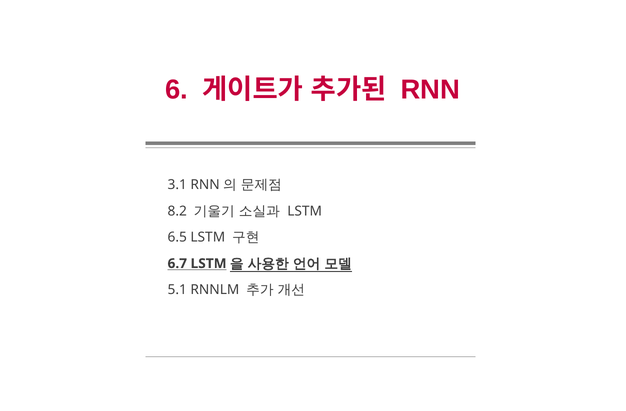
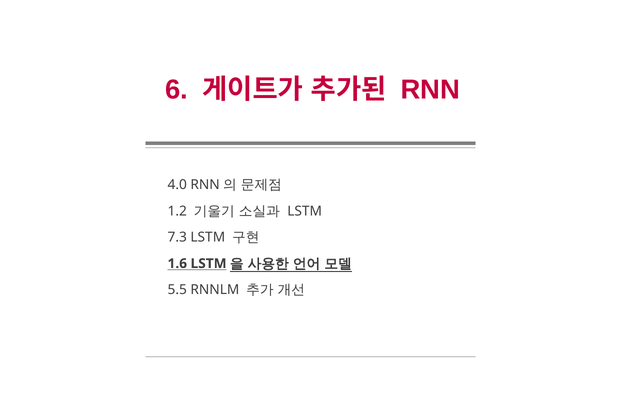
3.1: 3.1 -> 4.0 (177, 185)
8.2: 8.2 -> 1.2 (177, 211)
6.5: 6.5 -> 7.3 (177, 237)
6.7: 6.7 -> 1.6 (177, 264)
5.1: 5.1 -> 5.5 (177, 290)
